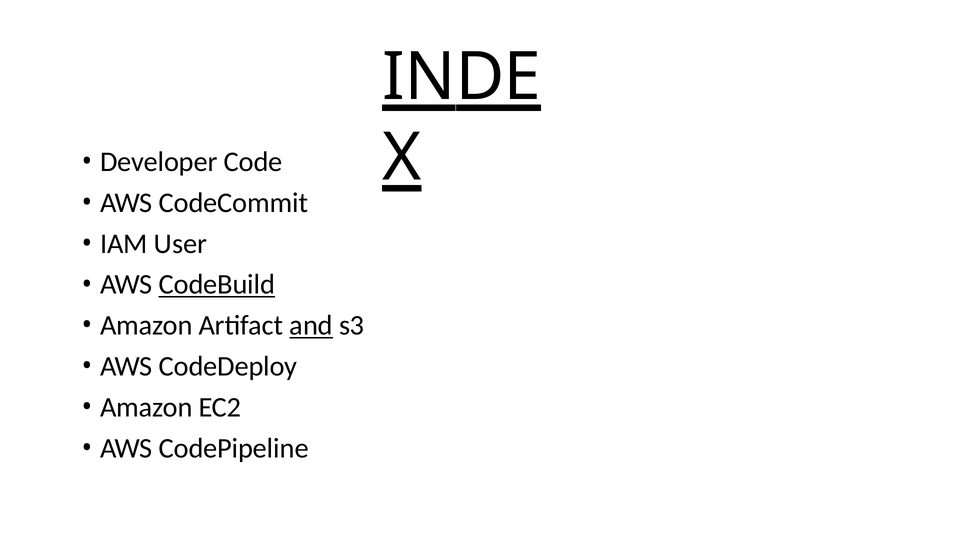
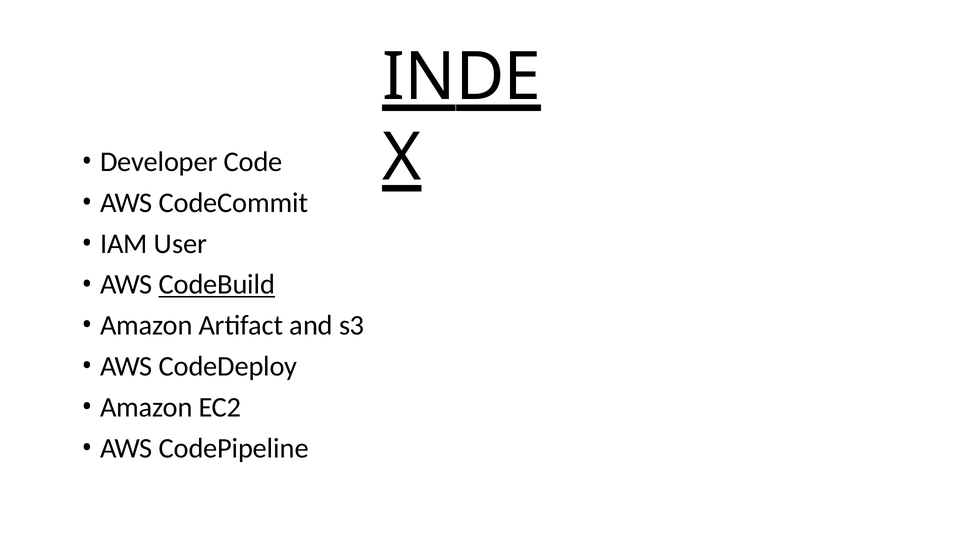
and underline: present -> none (311, 325)
